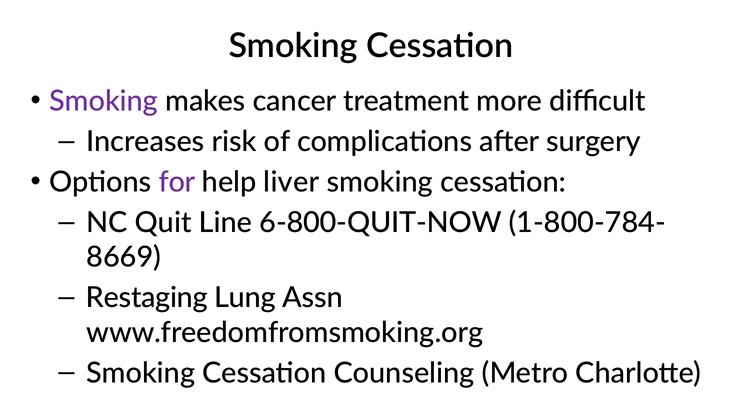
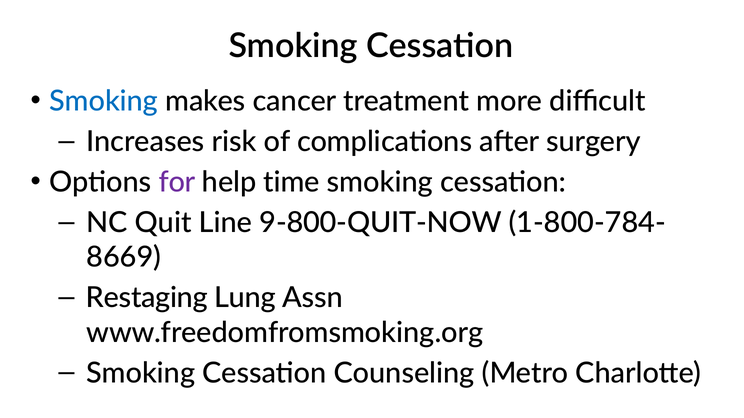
Smoking colour: purple -> blue (104, 101)
liver: liver -> time (292, 182)
6-800-QUIT-NOW: 6-800-QUIT-NOW -> 9-800-QUIT-NOW (381, 223)
